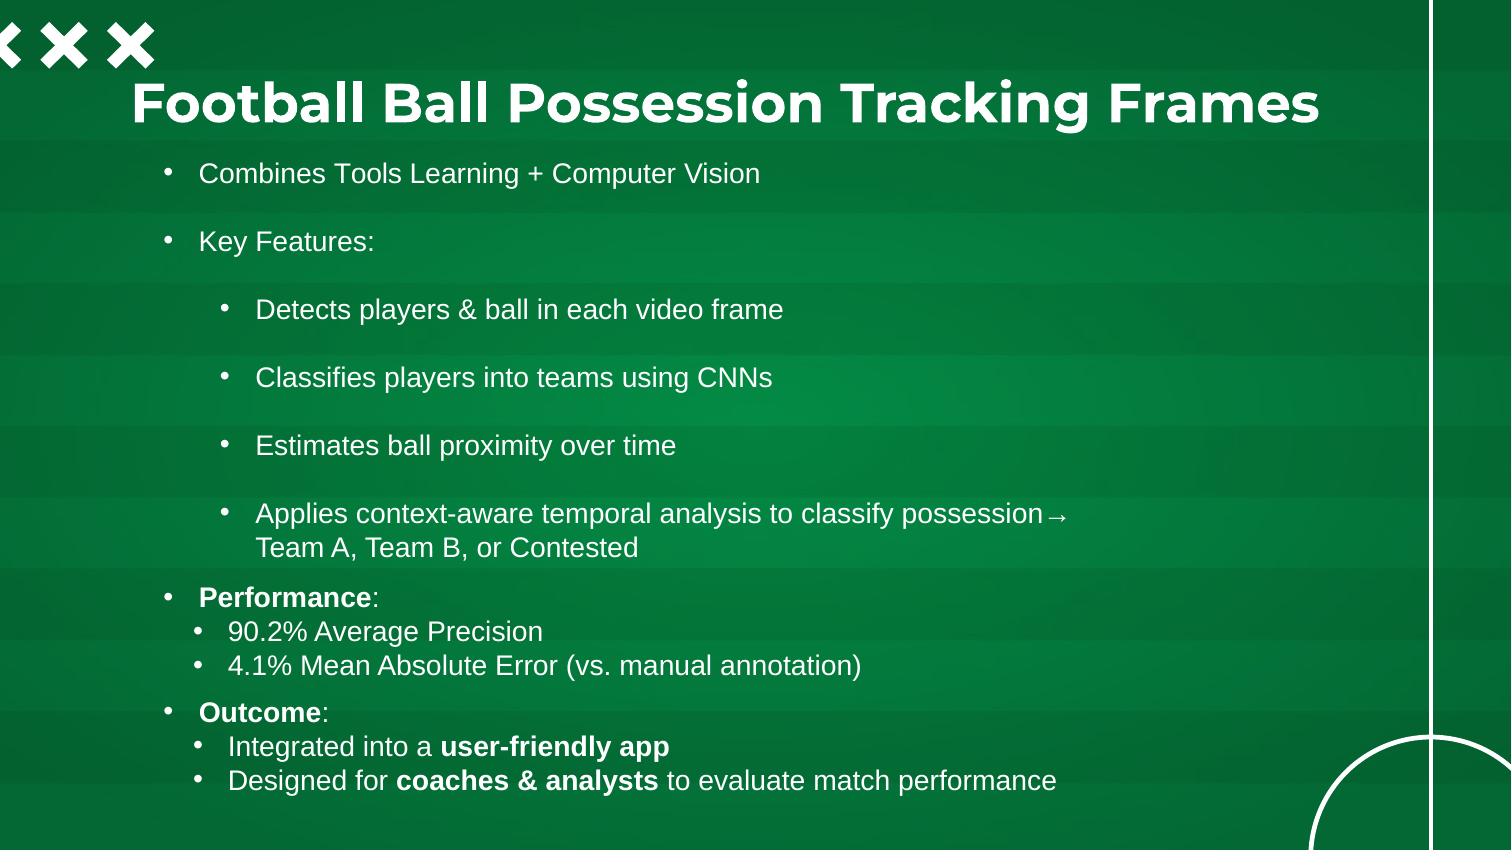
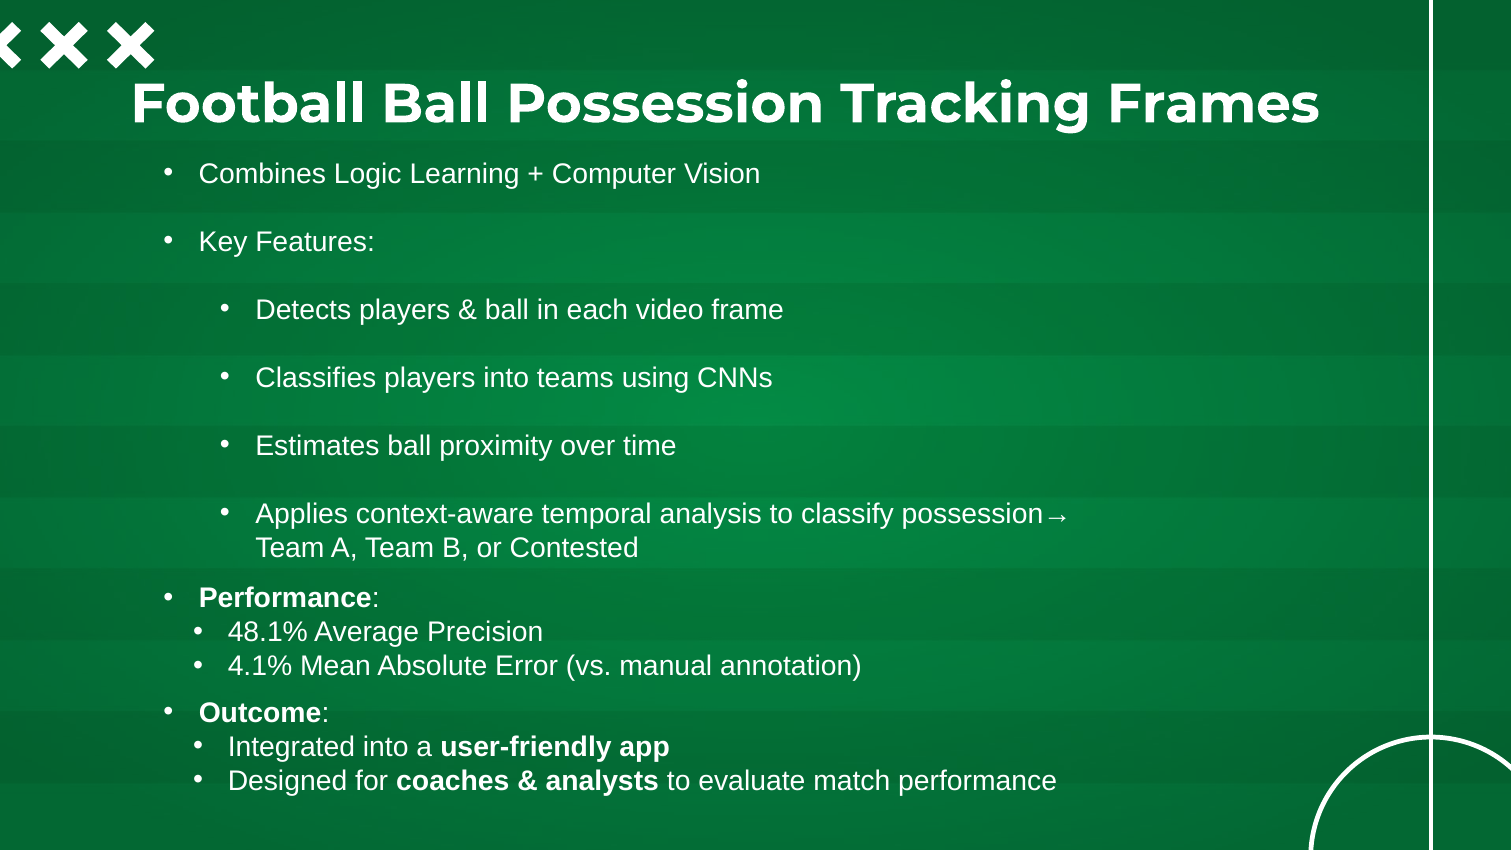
Tools: Tools -> Logic (368, 174)
90.2%: 90.2% -> 48.1% (268, 632)
